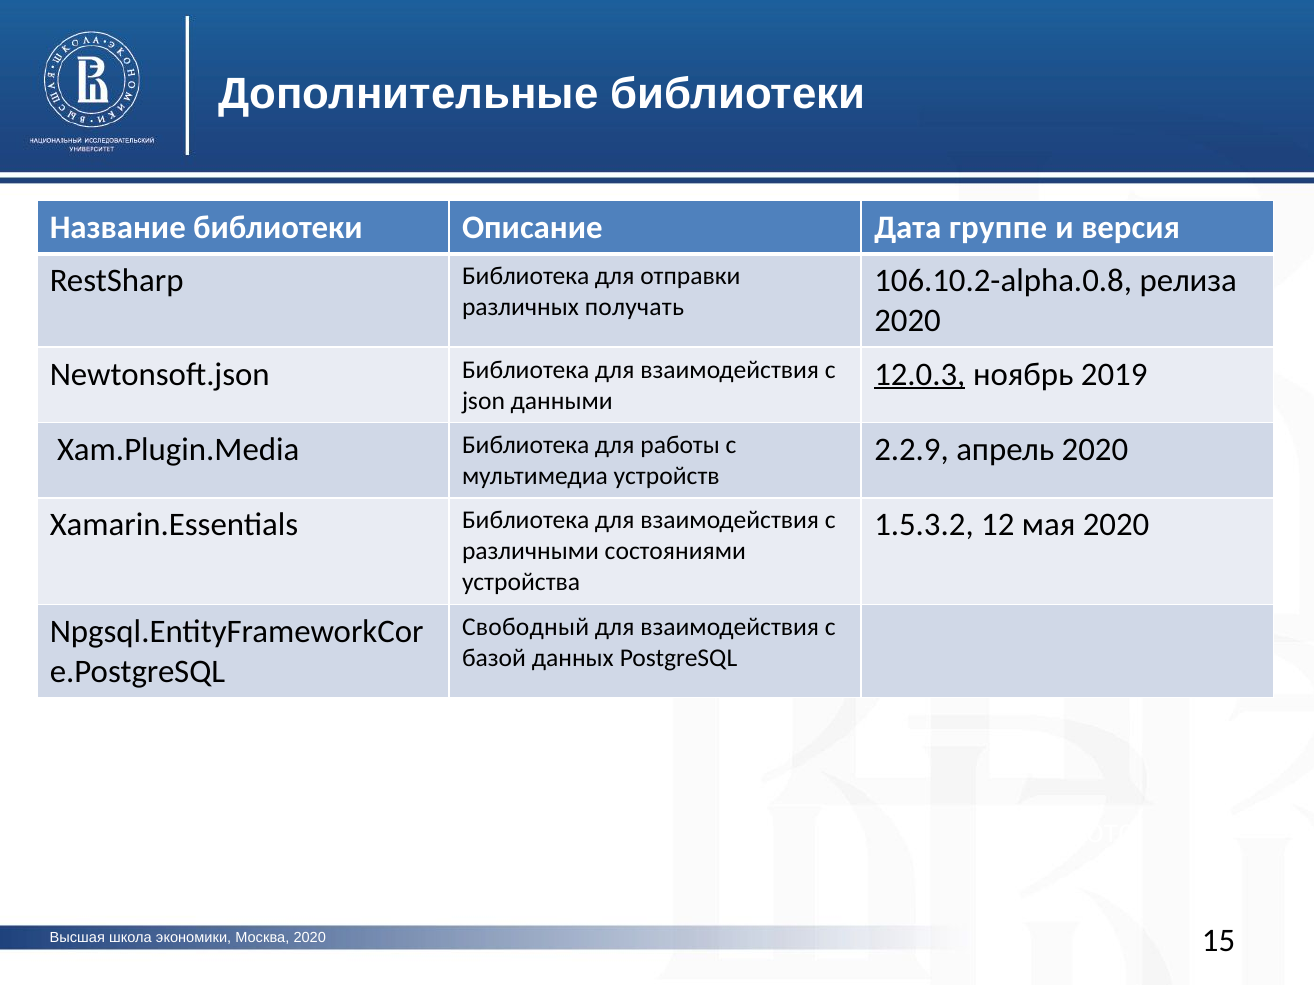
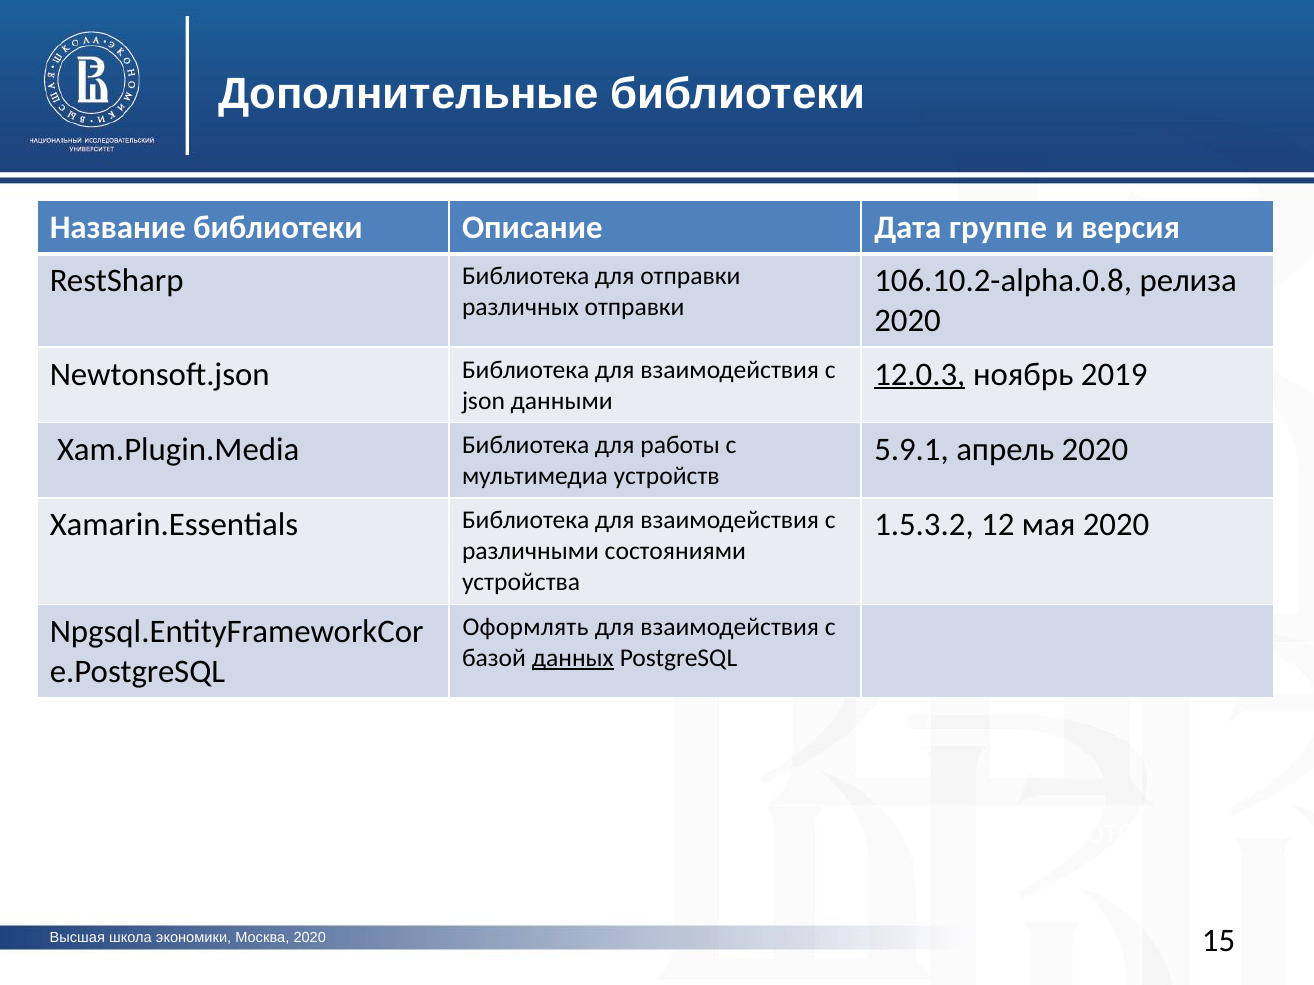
различных получать: получать -> отправки (635, 308)
2.2.9: 2.2.9 -> 5.9.1 (912, 450)
Свободный: Свободный -> Оформлять (526, 627)
данных underline: none -> present (573, 658)
